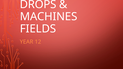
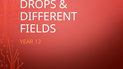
MACHINES: MACHINES -> DIFFERENT (49, 17)
